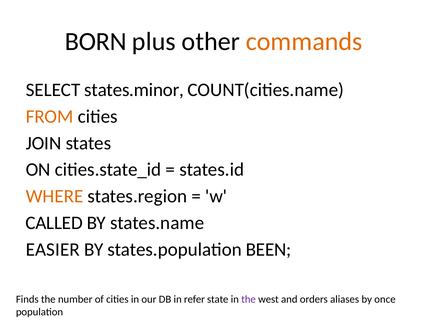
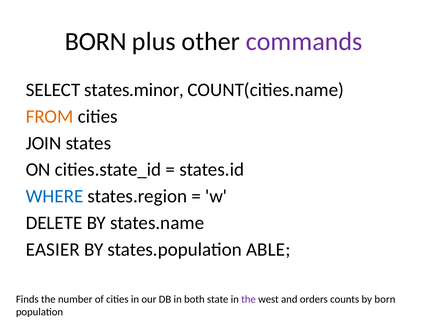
commands colour: orange -> purple (304, 41)
WHERE colour: orange -> blue (55, 196)
CALLED: CALLED -> DELETE (54, 223)
BEEN: BEEN -> ABLE (268, 250)
refer: refer -> both (194, 299)
aliases: aliases -> counts (345, 299)
by once: once -> born (385, 299)
